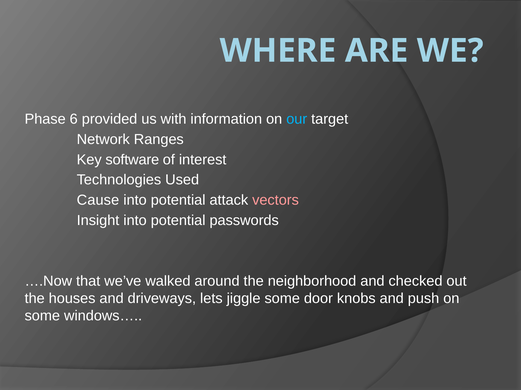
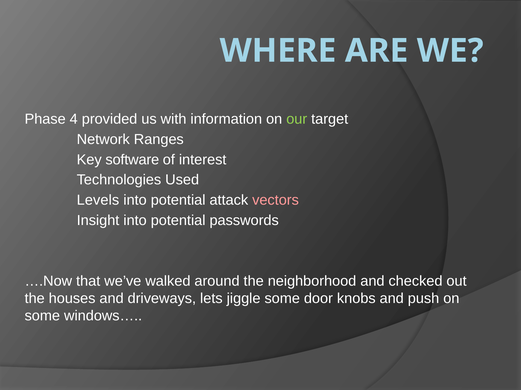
6: 6 -> 4 (74, 119)
our colour: light blue -> light green (297, 119)
Cause: Cause -> Levels (98, 201)
